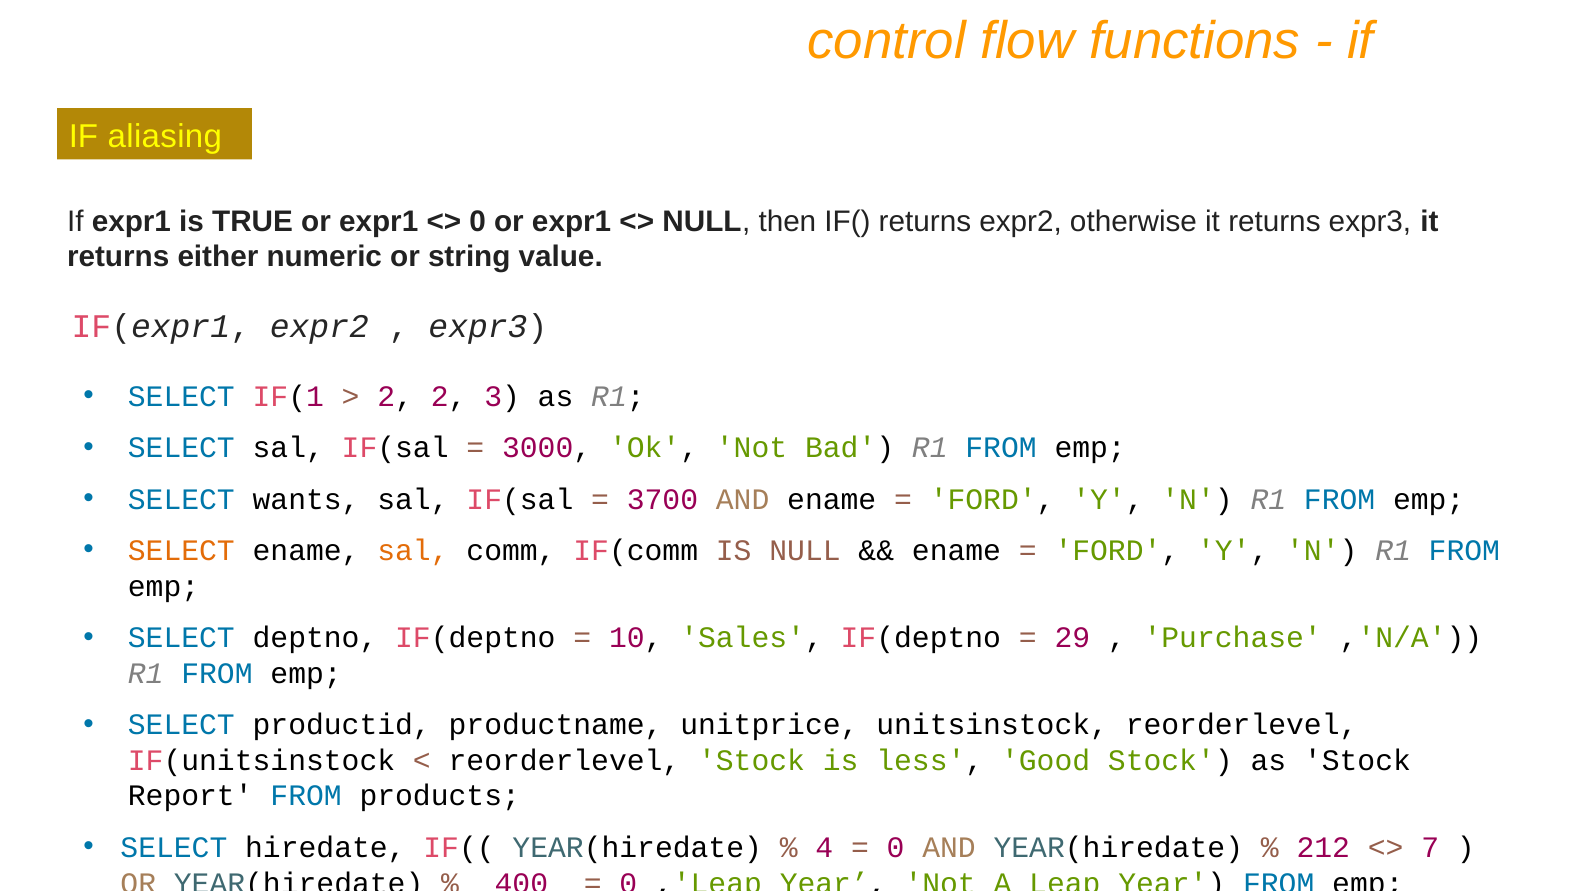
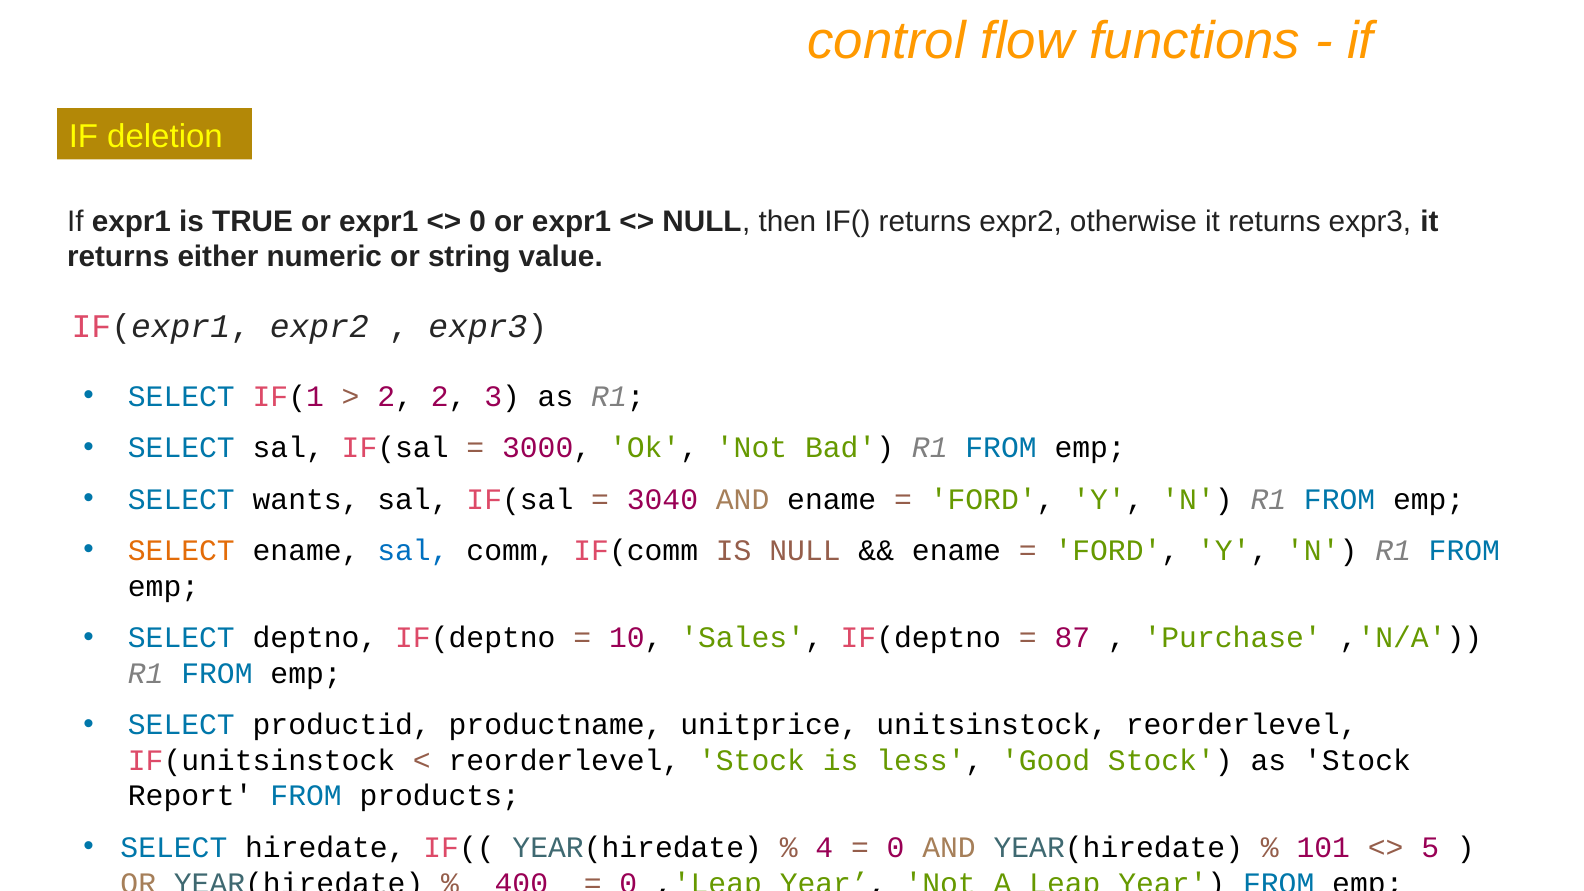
aliasing: aliasing -> deletion (165, 136)
3700: 3700 -> 3040 (662, 499)
sal colour: orange -> blue (413, 551)
29: 29 -> 87 (1072, 638)
212: 212 -> 101 (1323, 848)
7: 7 -> 5 (1430, 848)
